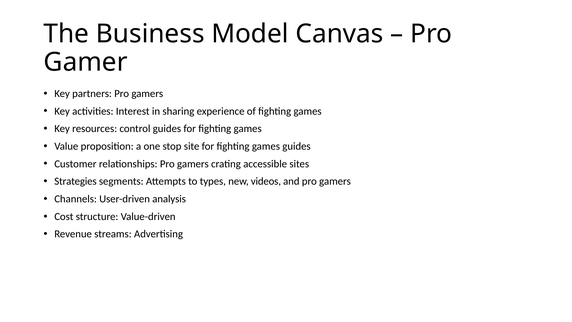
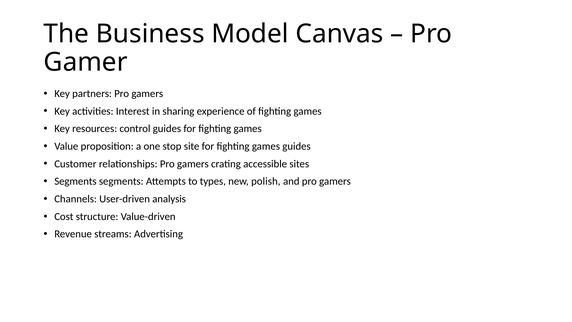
Strategies: Strategies -> Segments (75, 181)
videos: videos -> polish (266, 181)
